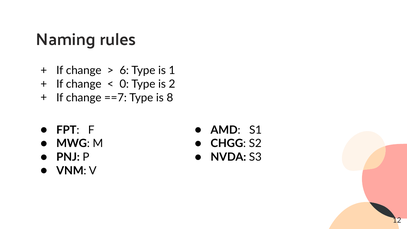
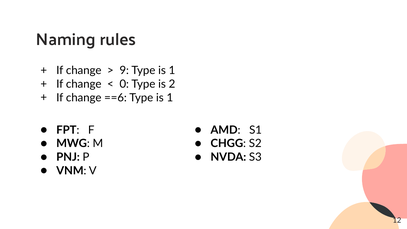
6: 6 -> 9 (124, 70)
==7: ==7 -> ==6 (116, 98)
8: 8 -> 1 (170, 98)
